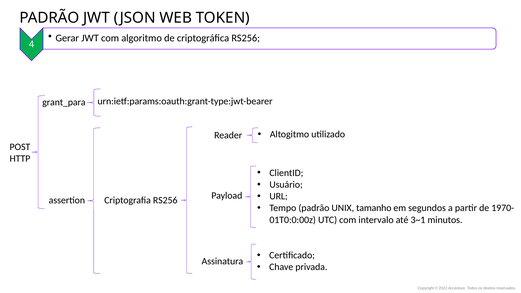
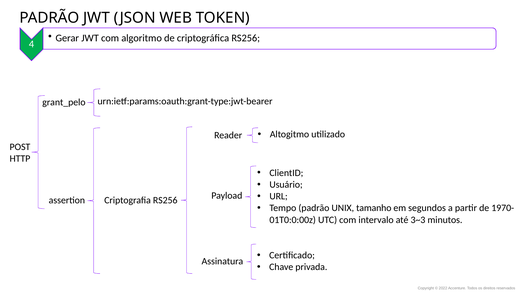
grant_para: grant_para -> grant_pelo (64, 102)
3~1: 3~1 -> 3~3 (418, 220)
